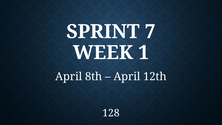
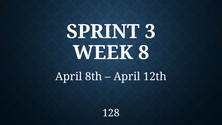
7: 7 -> 3 (150, 32)
1: 1 -> 8 (144, 53)
